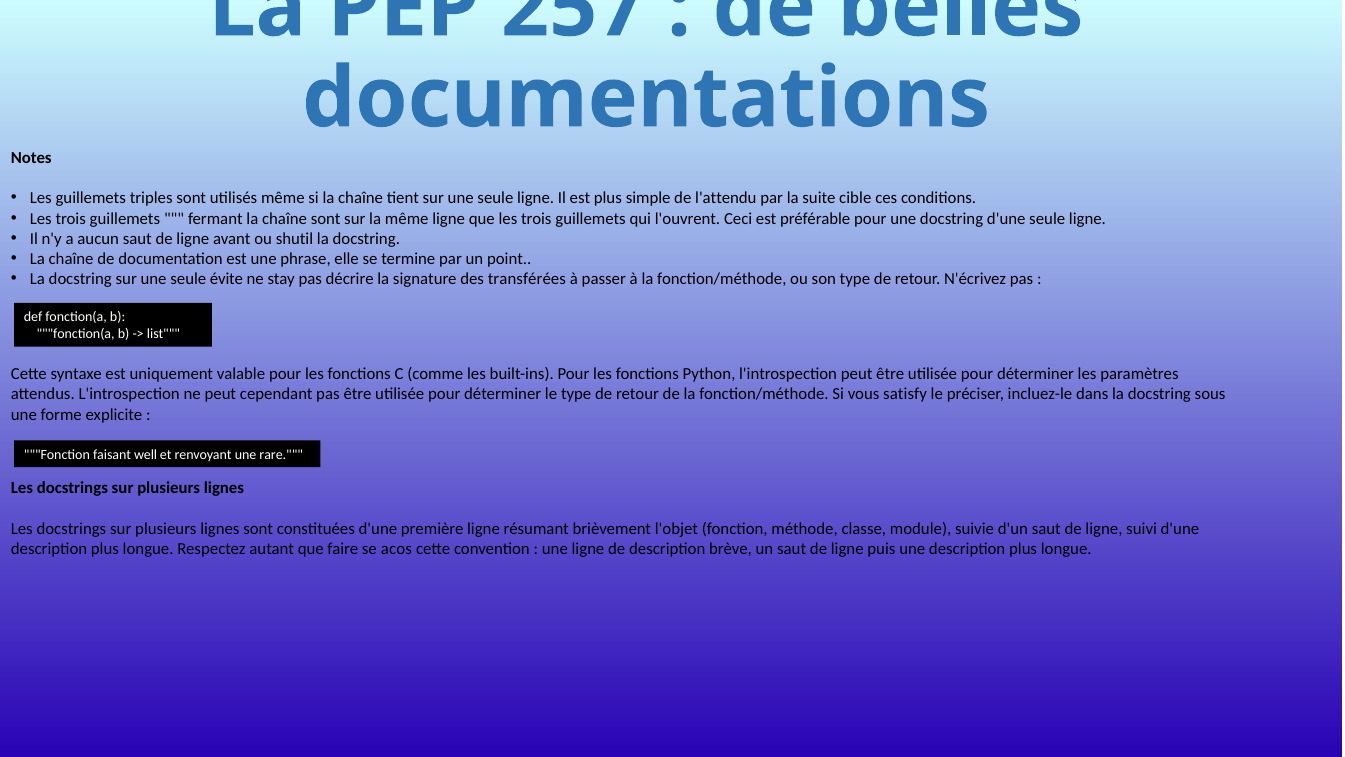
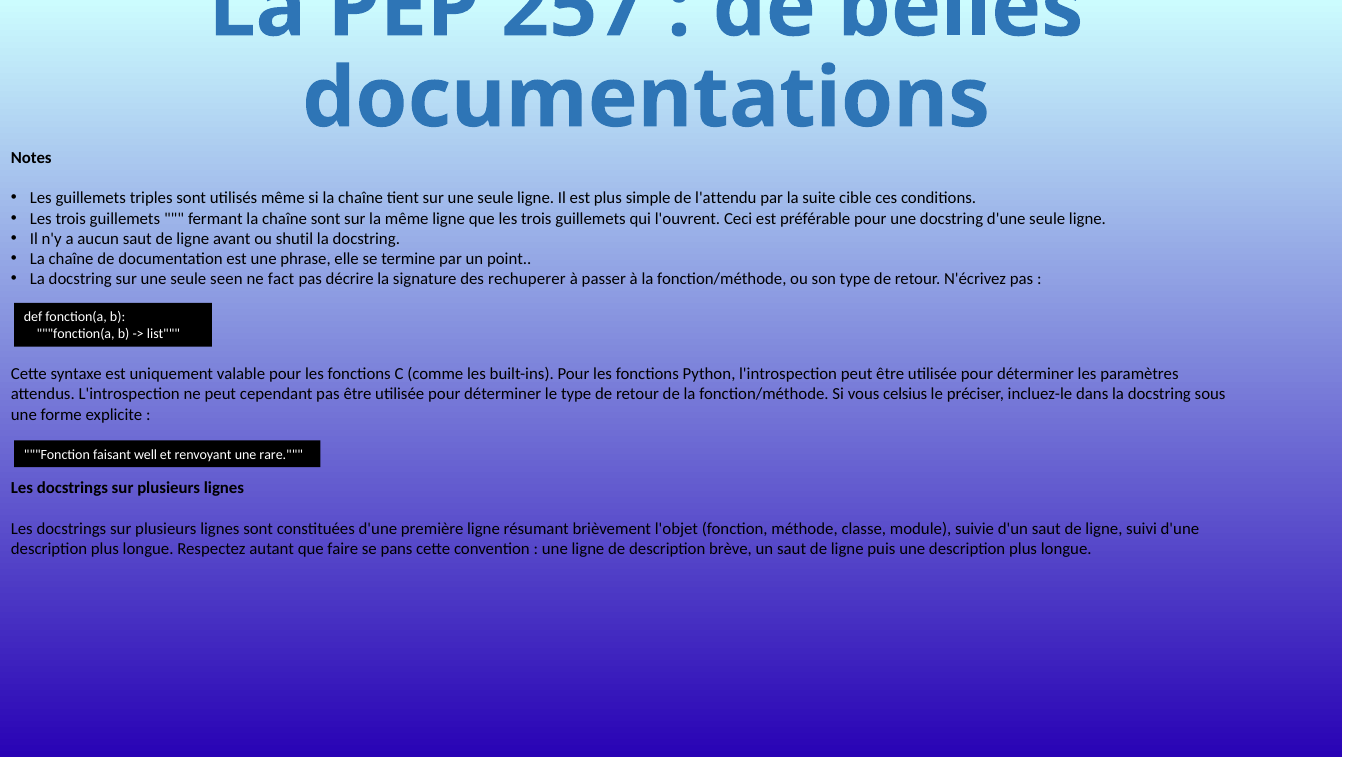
évite: évite -> seen (226, 279)
stay: stay -> fact (281, 279)
transférées: transférées -> rechuperer (527, 279)
satisfy: satisfy -> celsius (905, 394)
acos: acos -> pans (397, 549)
